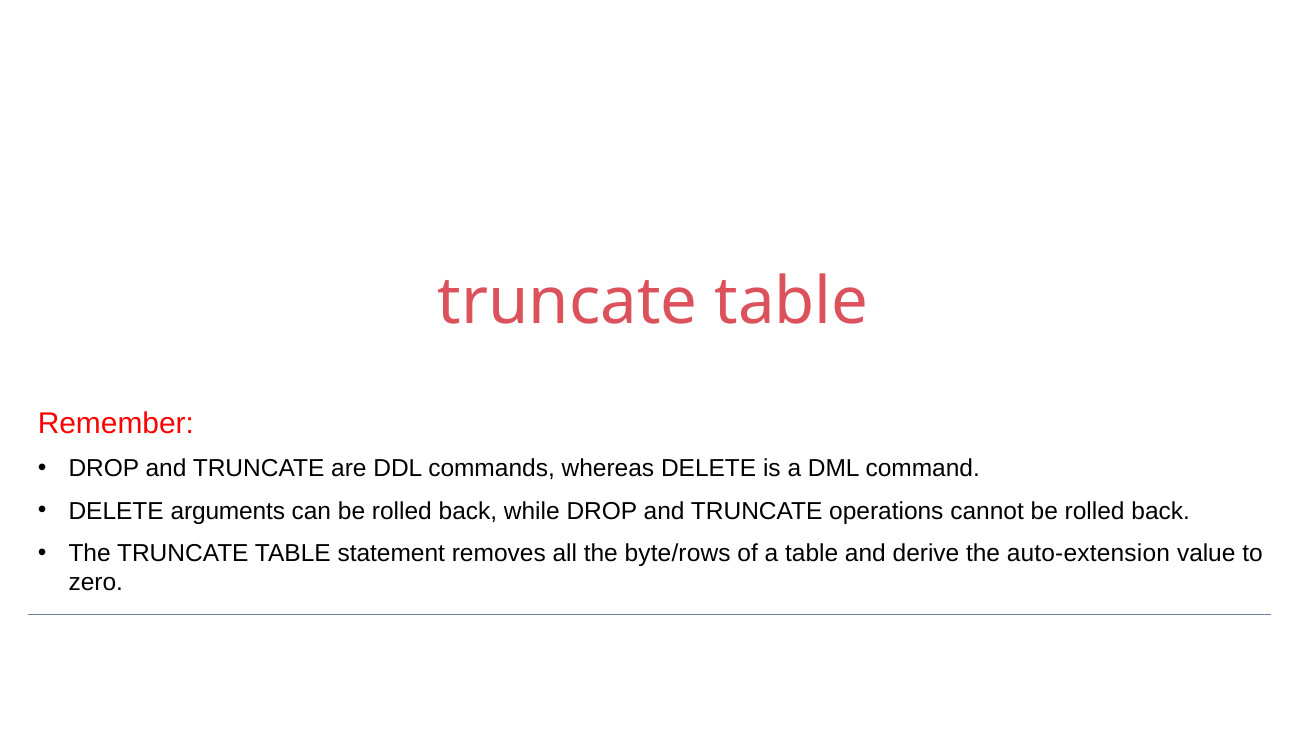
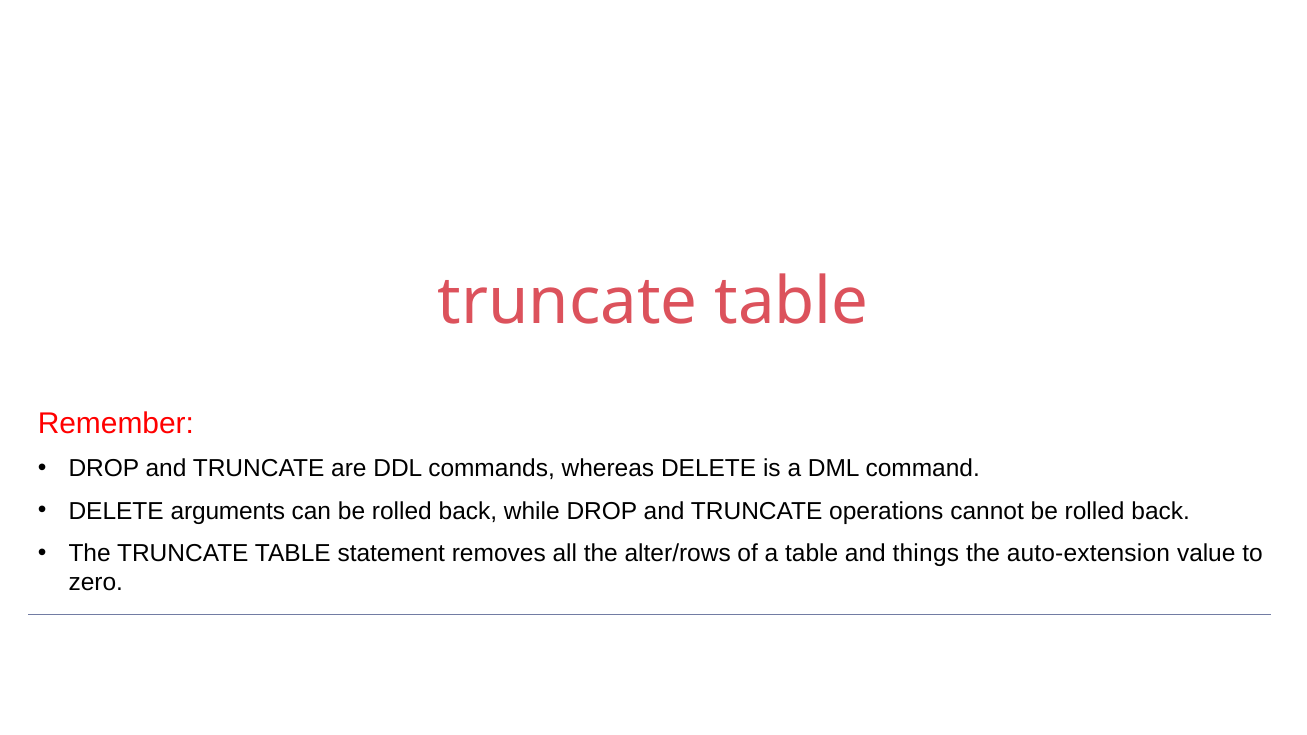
byte/rows: byte/rows -> alter/rows (678, 554)
derive: derive -> things (926, 554)
